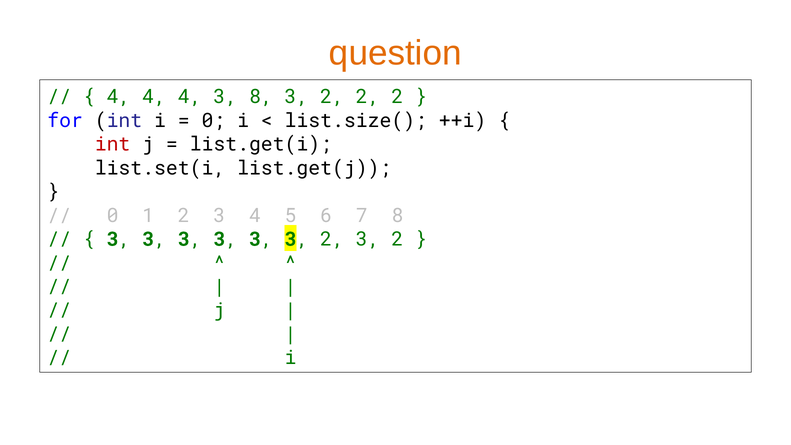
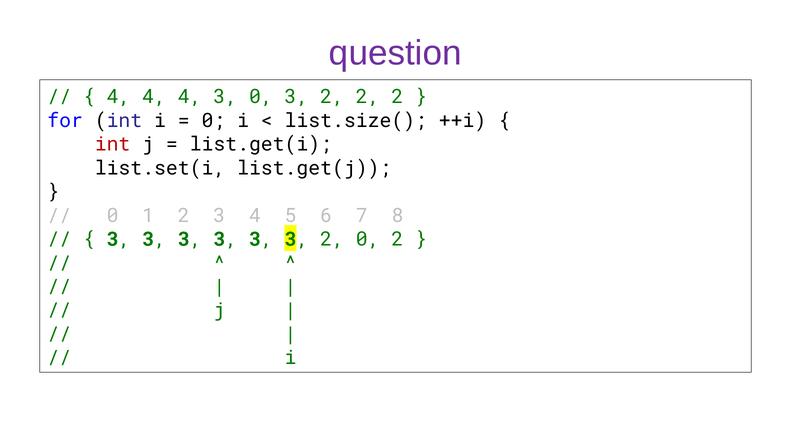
question colour: orange -> purple (395, 53)
3 8: 8 -> 0 (261, 97)
3 2 3: 3 -> 0 (368, 239)
